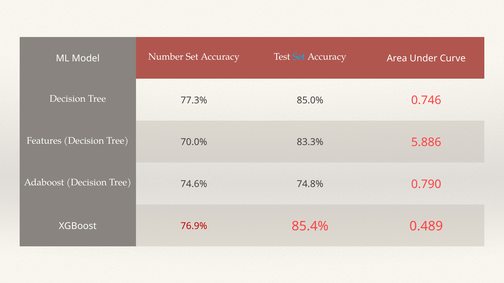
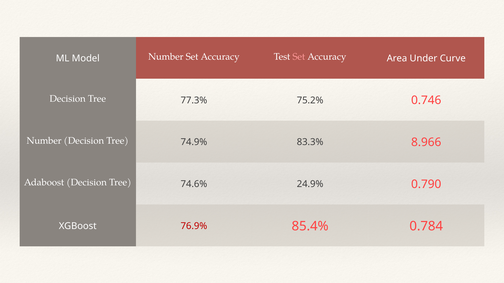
Set colour: light blue -> pink (299, 57)
85.0%: 85.0% -> 75.2% (310, 100)
Features: Features -> Number (44, 141)
70.0%: 70.0% -> 74.9% (194, 142)
5.886: 5.886 -> 8.966 (426, 143)
74.8%: 74.8% -> 24.9% (310, 184)
0.489: 0.489 -> 0.784 (426, 227)
